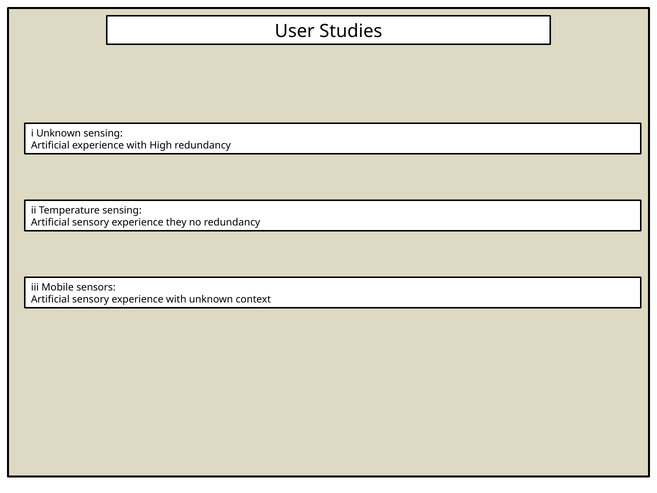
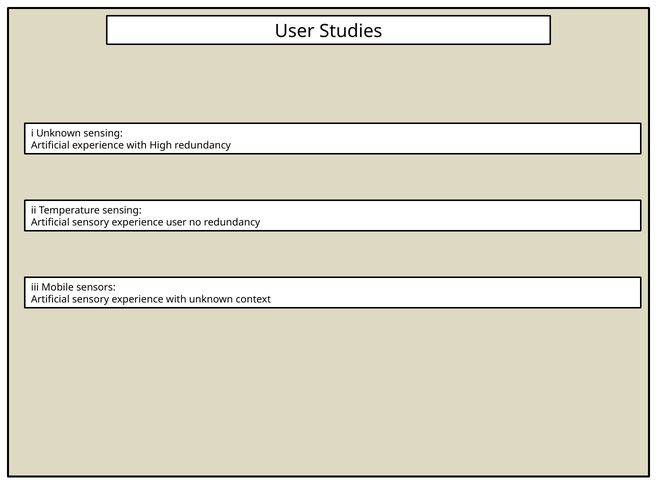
experience they: they -> user (176, 222)
